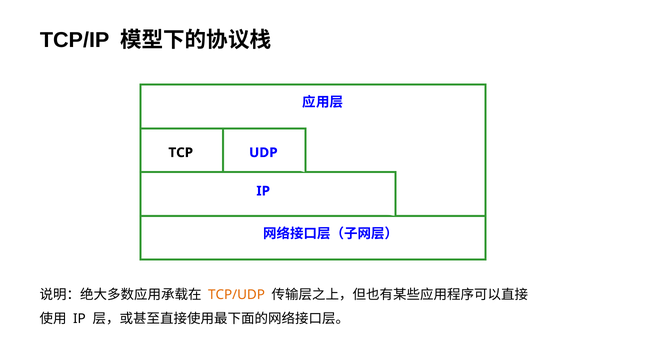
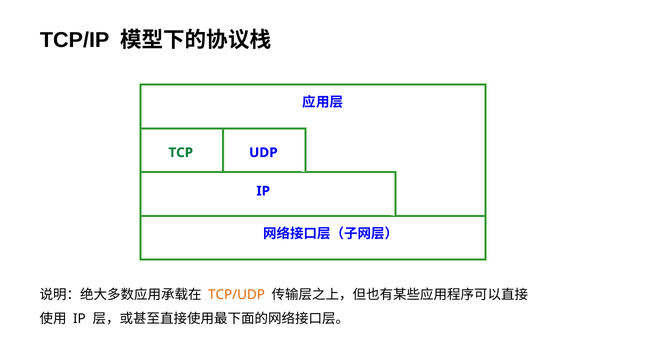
TCP colour: black -> green (181, 153)
